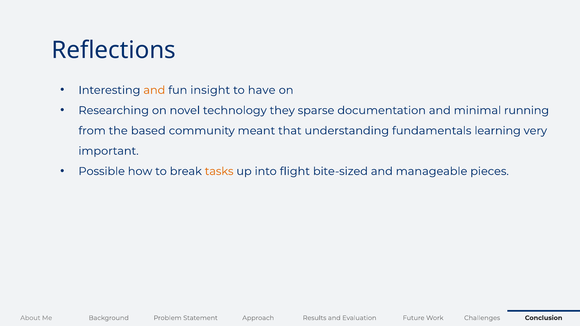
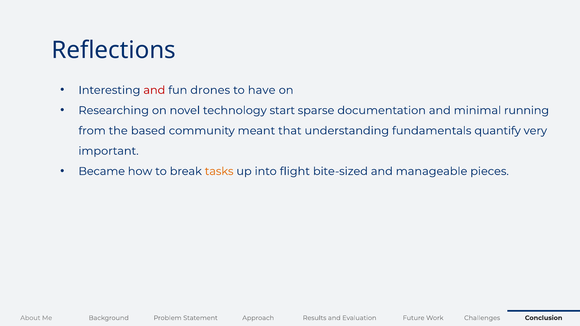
and colour: orange -> red (154, 90)
insight: insight -> drones (210, 90)
they: they -> start (282, 110)
learning: learning -> quantify (498, 131)
Possible: Possible -> Became (102, 171)
